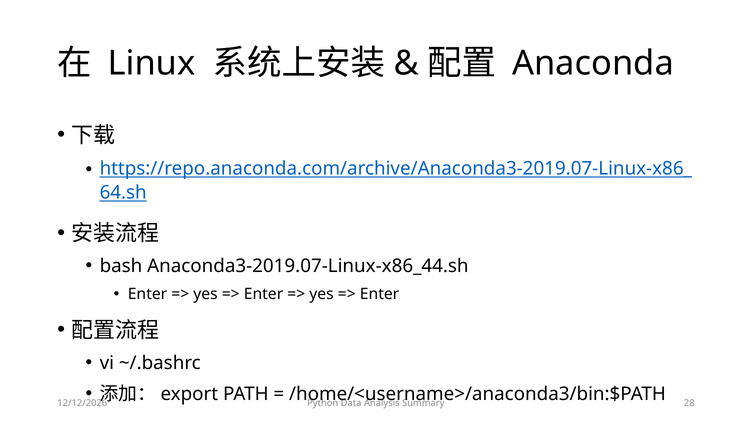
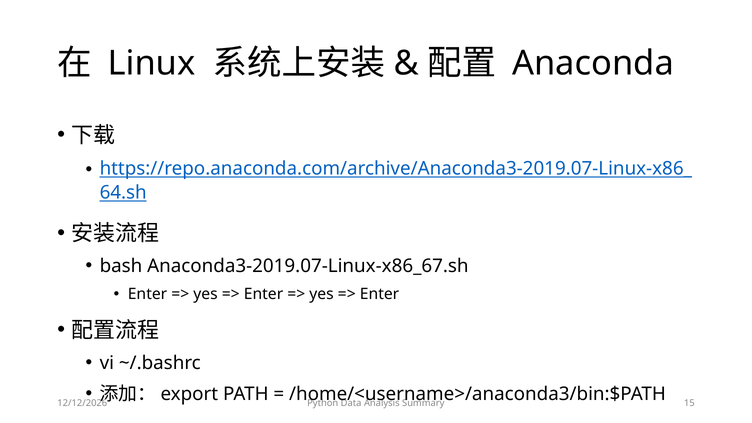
Anaconda3-2019.07-Linux-x86_44.sh: Anaconda3-2019.07-Linux-x86_44.sh -> Anaconda3-2019.07-Linux-x86_67.sh (308, 266)
28: 28 -> 15 (689, 403)
